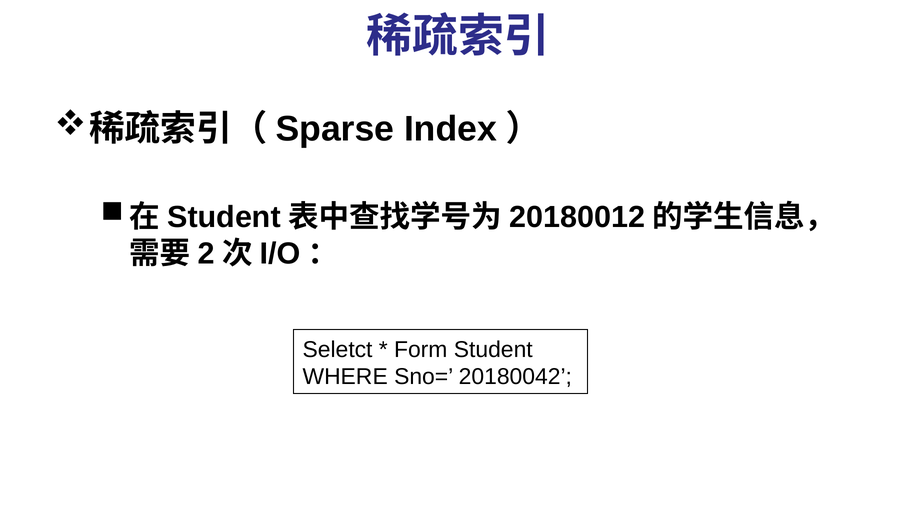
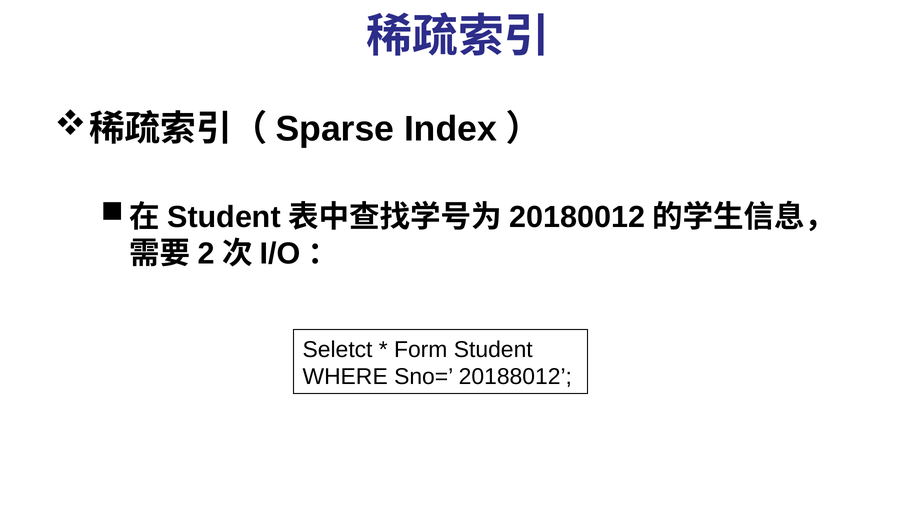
20180042: 20180042 -> 20188012 (515, 377)
